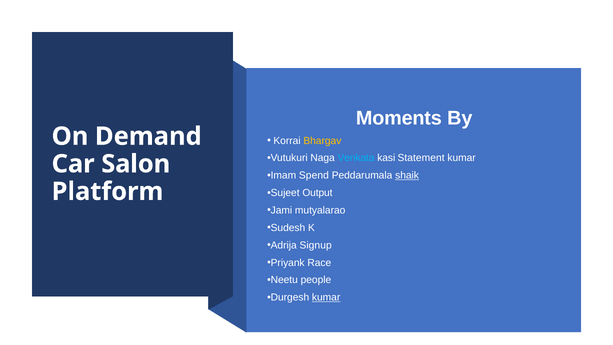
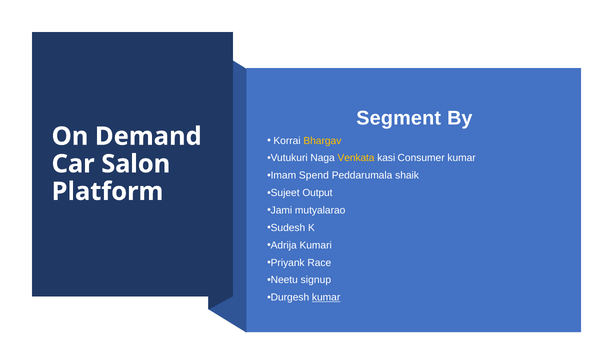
Moments: Moments -> Segment (399, 118)
Venkata colour: light blue -> yellow (356, 158)
Statement: Statement -> Consumer (421, 158)
shaik underline: present -> none (407, 175)
Signup: Signup -> Kumari (316, 245)
people: people -> signup (316, 280)
